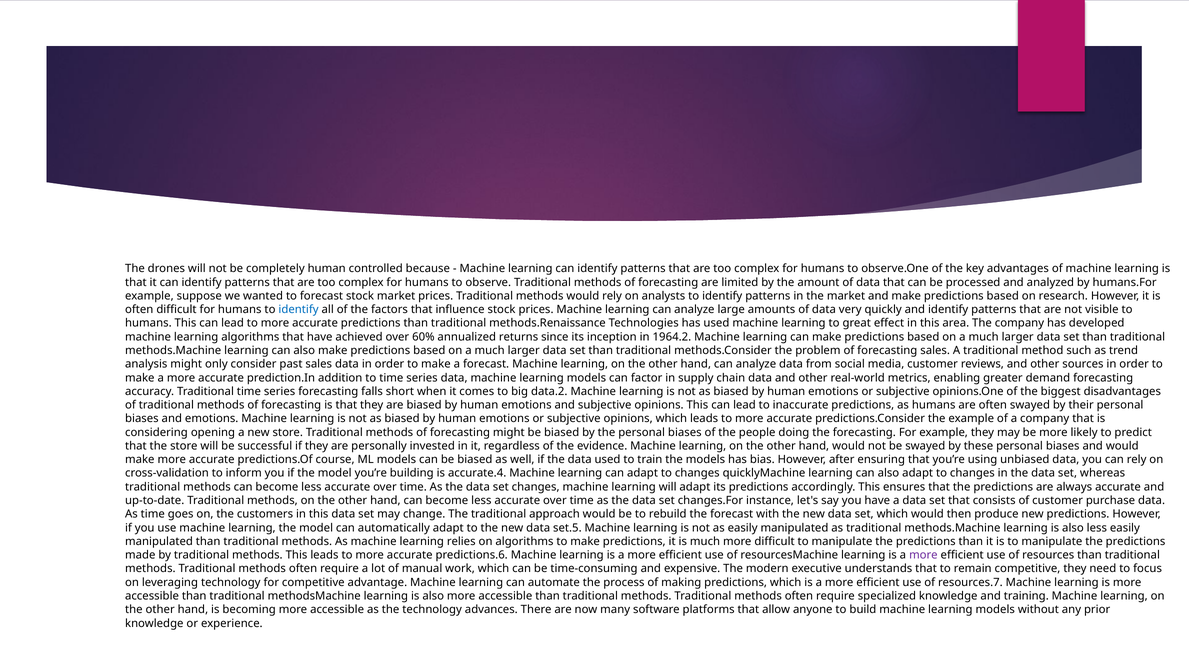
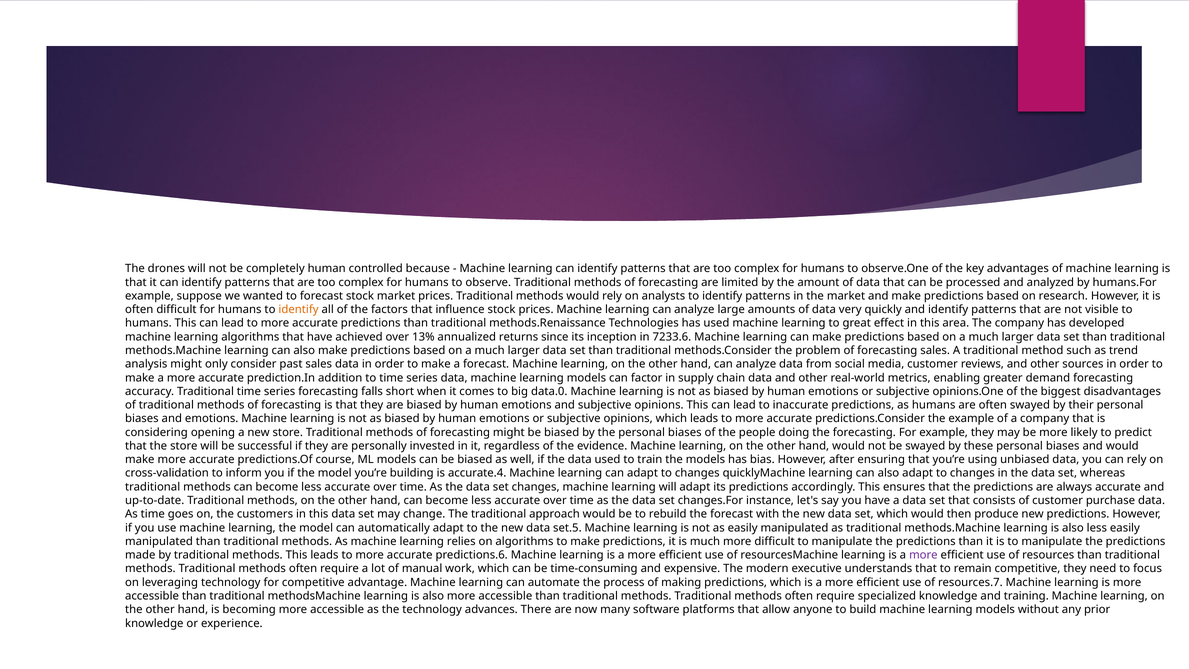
identify colour: blue -> orange (299, 310)
60%: 60% -> 13% (423, 337)
1964.2: 1964.2 -> 7233.6 (672, 337)
data.2: data.2 -> data.0 (549, 391)
